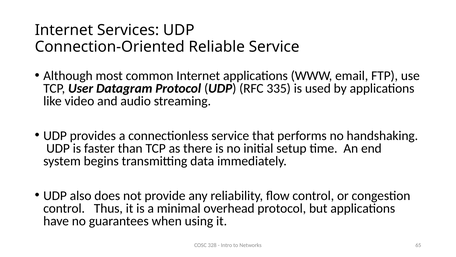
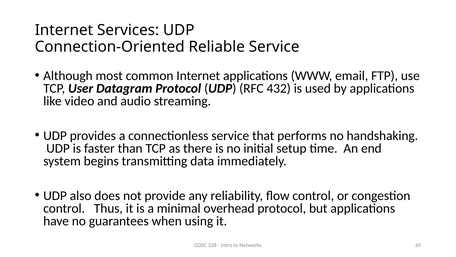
335: 335 -> 432 (279, 88)
